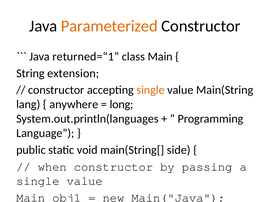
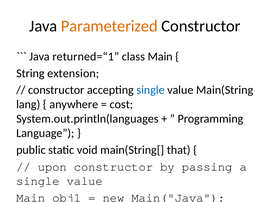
single colour: orange -> blue (151, 90)
long: long -> cost (121, 105)
side: side -> that (179, 150)
when: when -> upon (52, 167)
